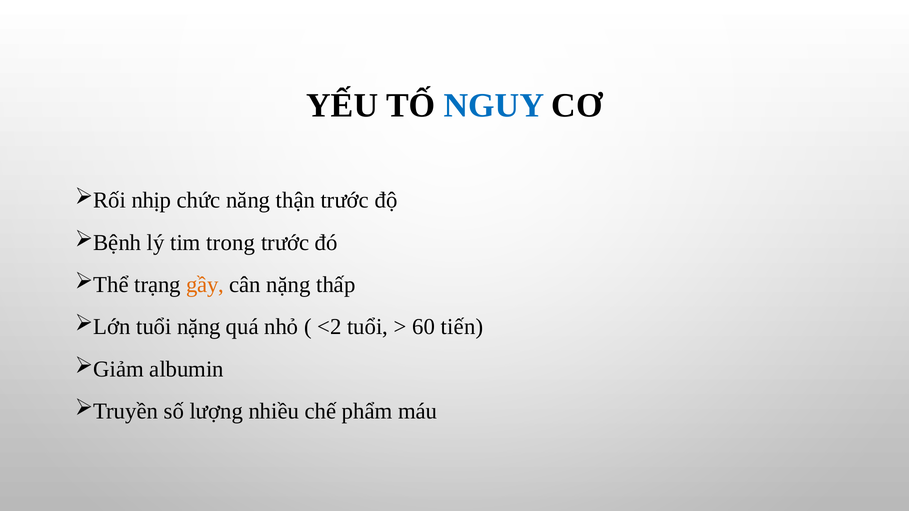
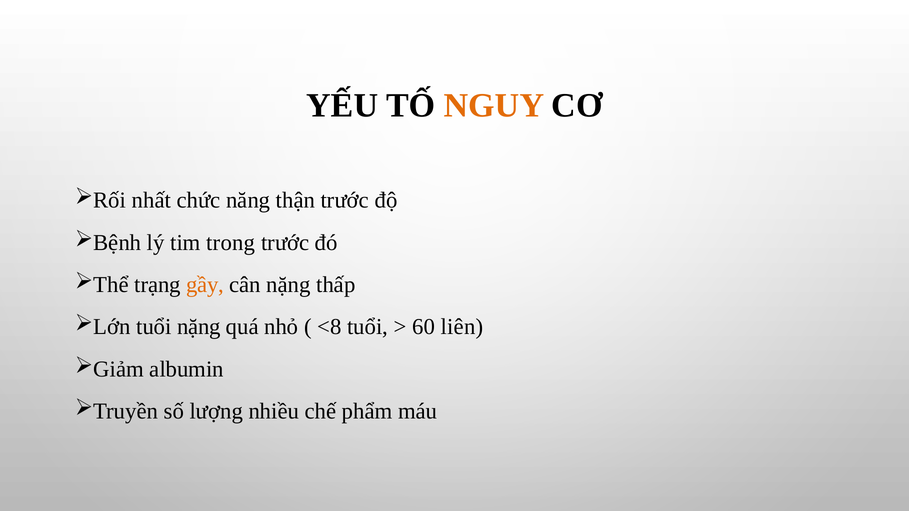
NGUY colour: blue -> orange (494, 105)
nhịp: nhịp -> nhất (151, 201)
<2: <2 -> <8 (329, 327)
tiến: tiến -> liên (462, 327)
